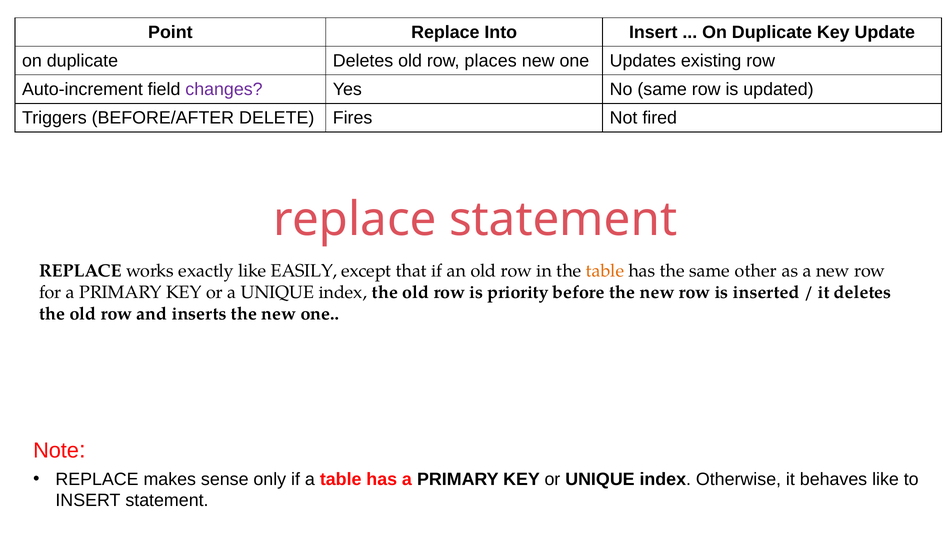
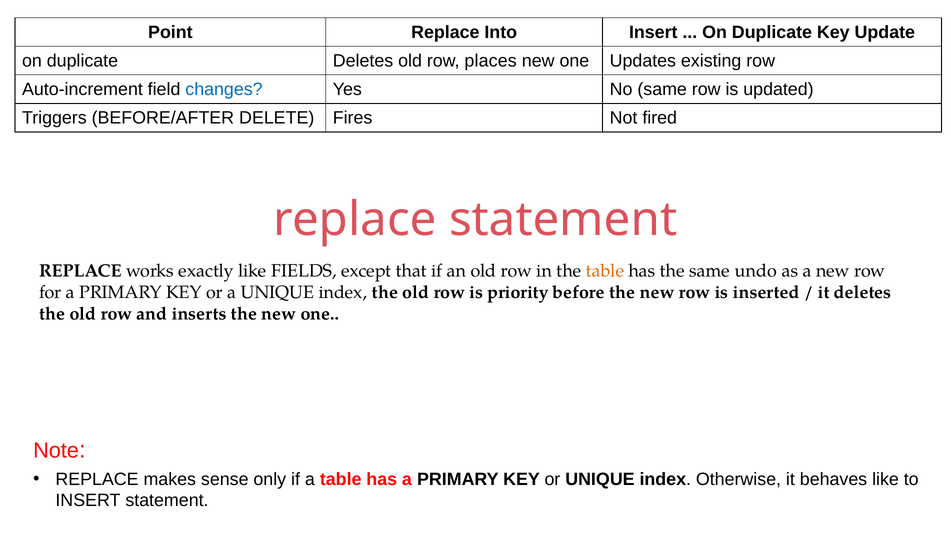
changes colour: purple -> blue (224, 89)
EASILY: EASILY -> FIELDS (304, 271)
other: other -> undo (756, 271)
